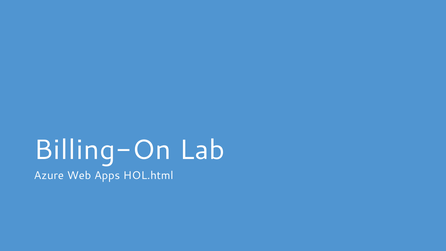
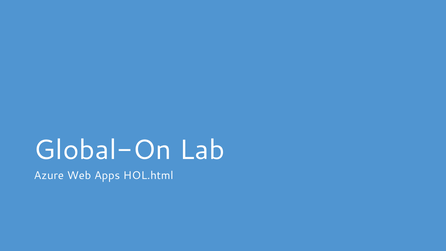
Billing-On: Billing-On -> Global-On (103, 150)
